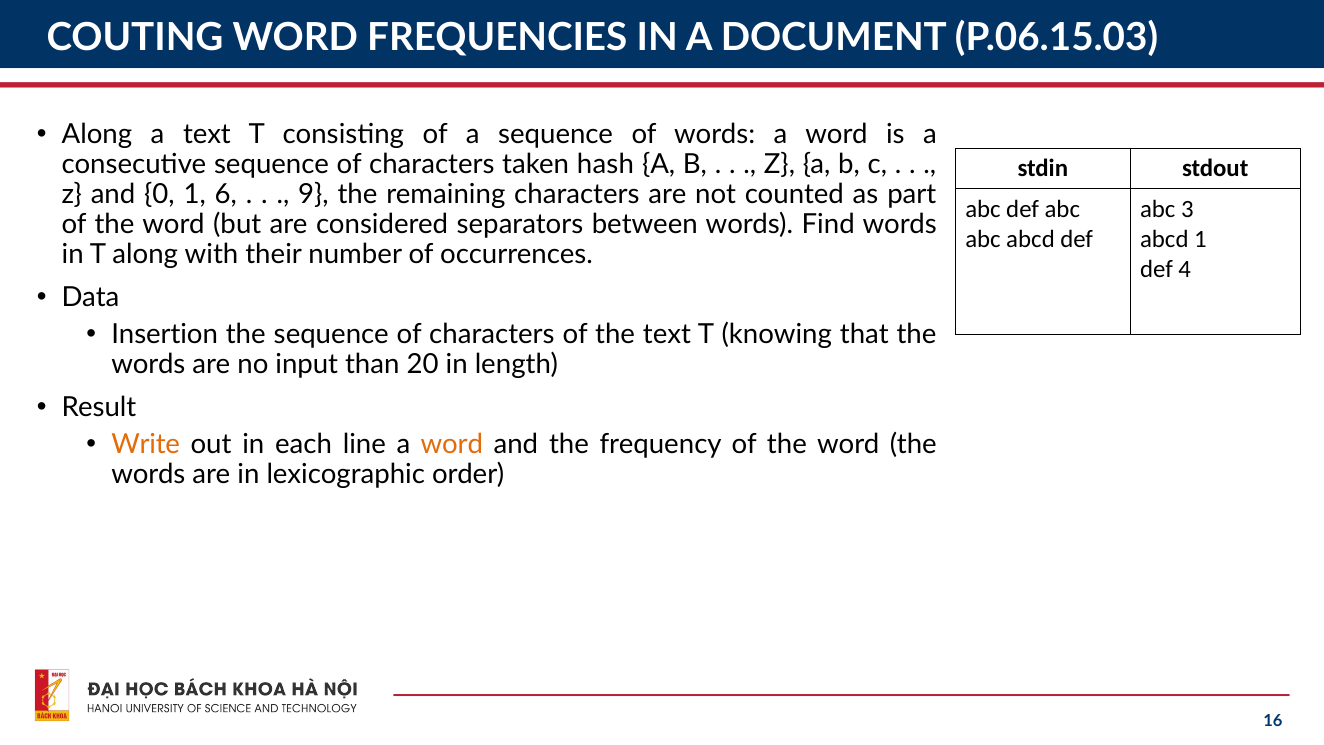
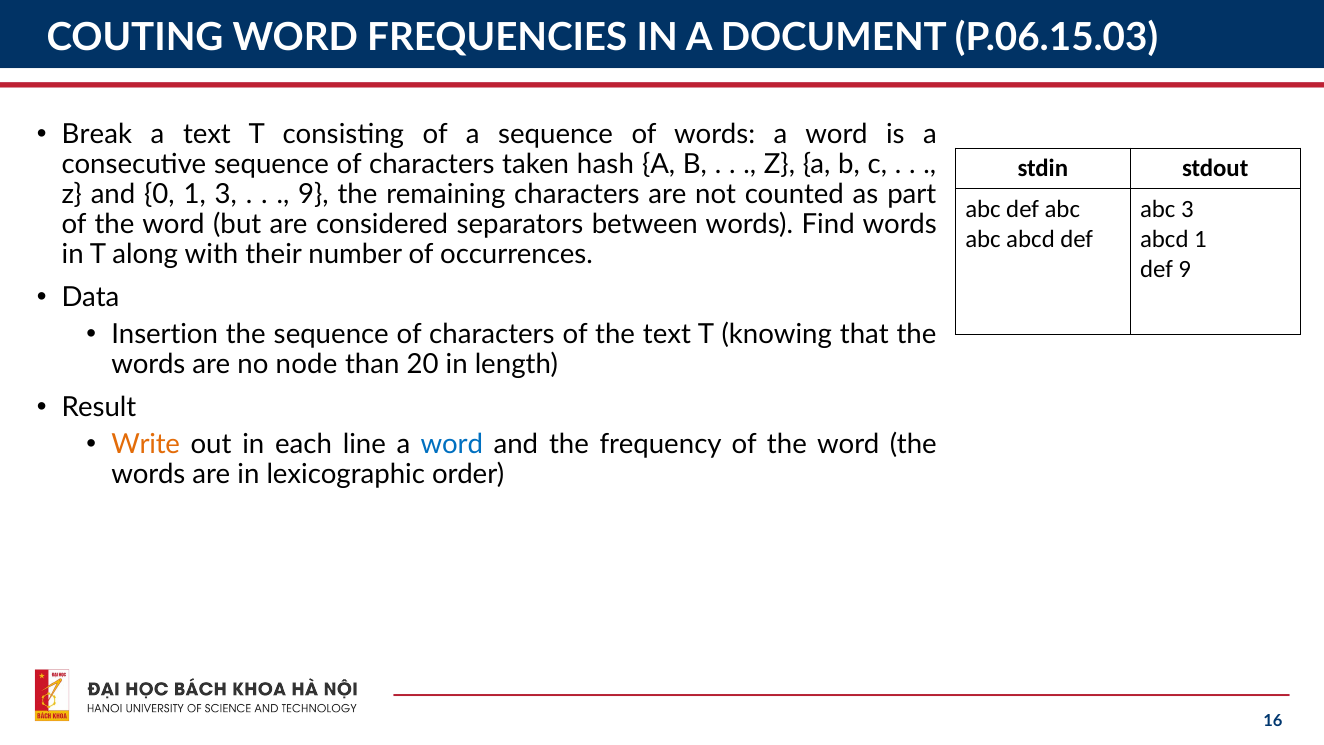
Along: Along -> Break (97, 135)
1 6: 6 -> 3 (226, 194)
def 4: 4 -> 9 (1185, 270)
input: input -> node (307, 364)
word colour: orange -> blue (452, 444)
